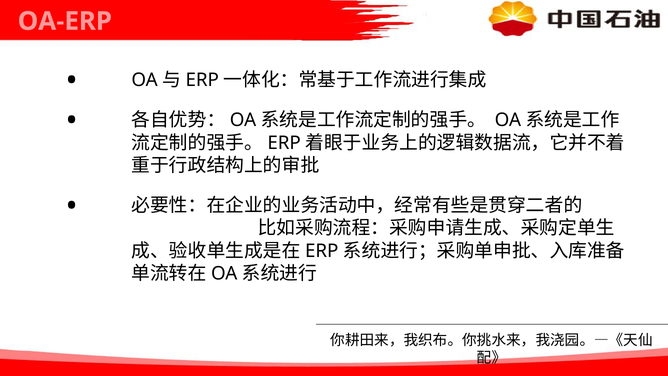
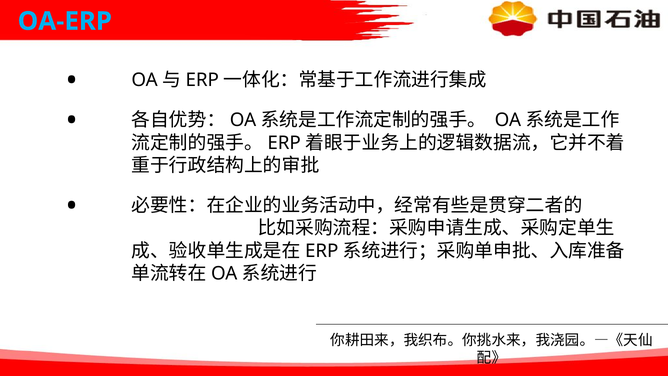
OA-ERP colour: pink -> light blue (65, 21)
